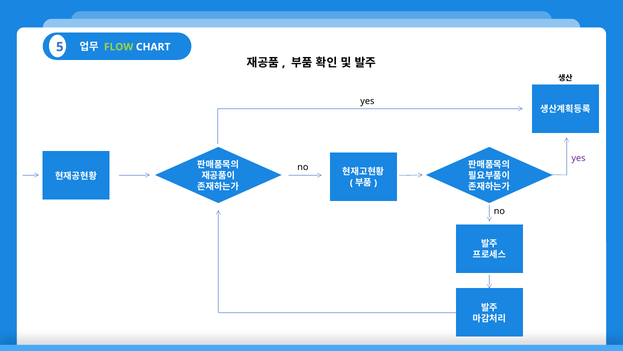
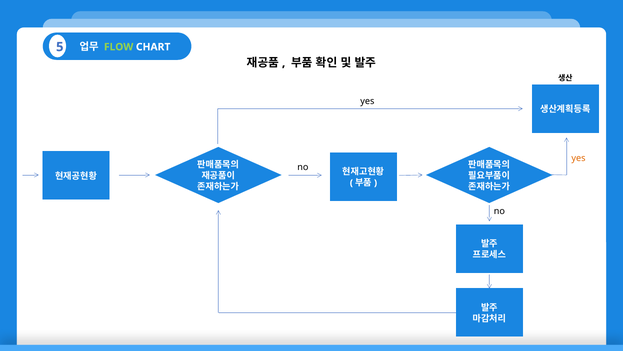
yes colour: purple -> orange (579, 158)
